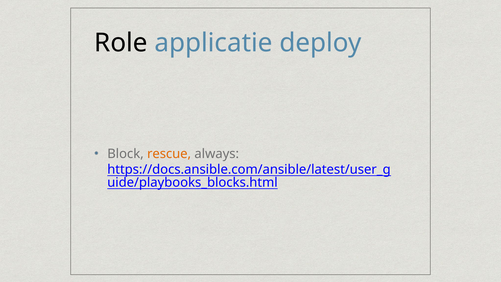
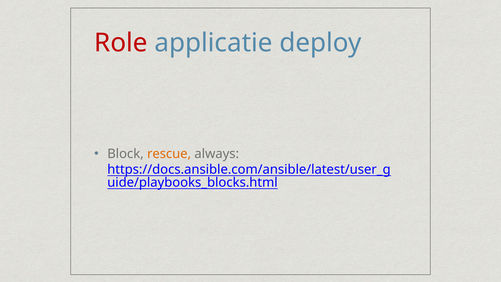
Role colour: black -> red (121, 43)
